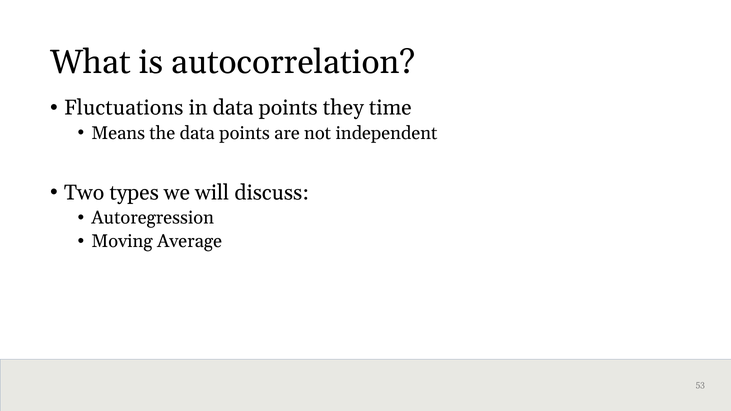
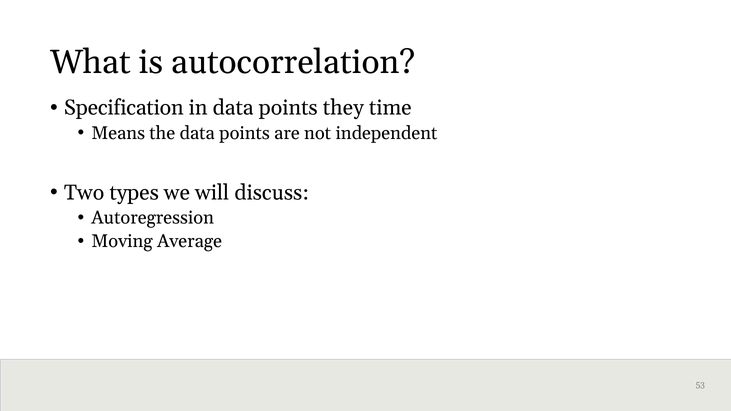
Fluctuations: Fluctuations -> Specification (124, 108)
